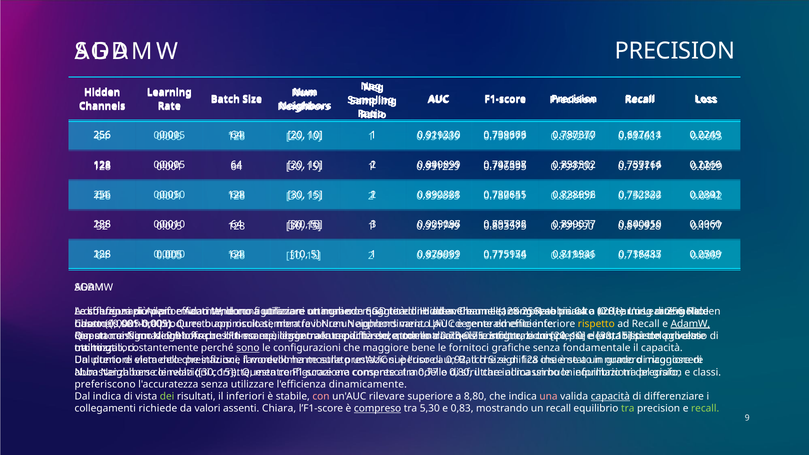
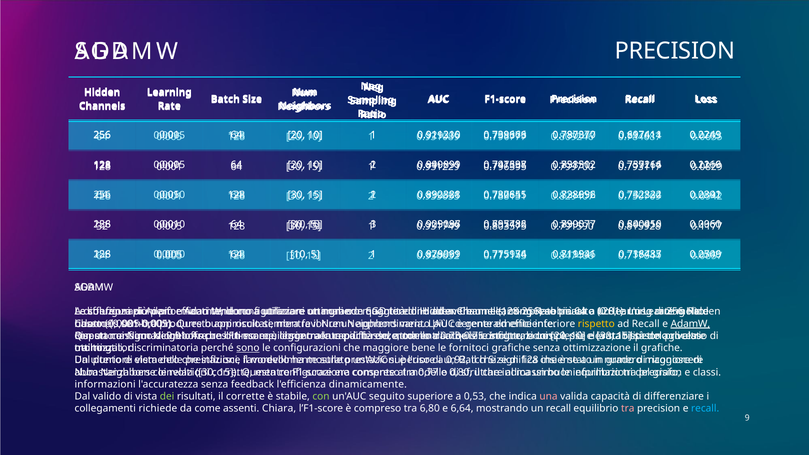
costantemente: costantemente -> discriminatoria (163, 348)
fondamentale: fondamentale -> ottimizzazione (597, 348)
il capacità: capacità -> grafiche (662, 348)
preferiscono: preferiscono -> informazioni (105, 384)
senza utilizzare: utilizzare -> feedback (253, 384)
Dal indica: indica -> valido (107, 397)
il inferiori: inferiori -> corrette (245, 397)
con colour: pink -> light green (321, 397)
rilevare: rilevare -> seguito (387, 397)
8,80: 8,80 -> 0,53 (475, 397)
capacità underline: present -> none (610, 397)
valori: valori -> come (208, 409)
compreso underline: present -> none (378, 409)
5,30: 5,30 -> 6,80 (430, 409)
0,83: 0,83 -> 6,64 (462, 409)
tra colour: light green -> pink (628, 409)
recall colour: light green -> light blue (705, 409)
